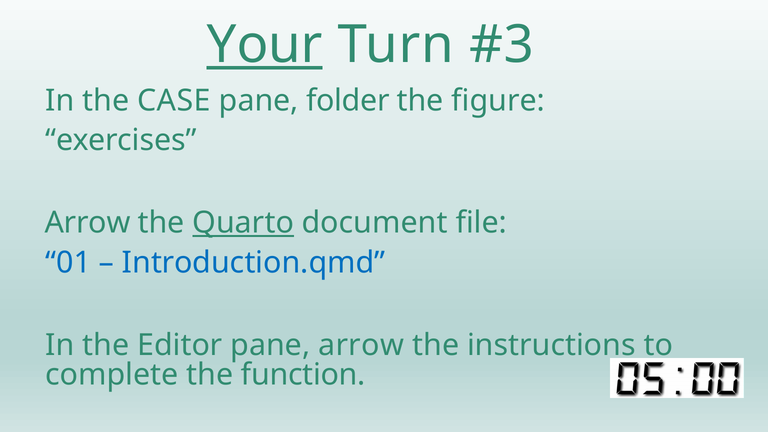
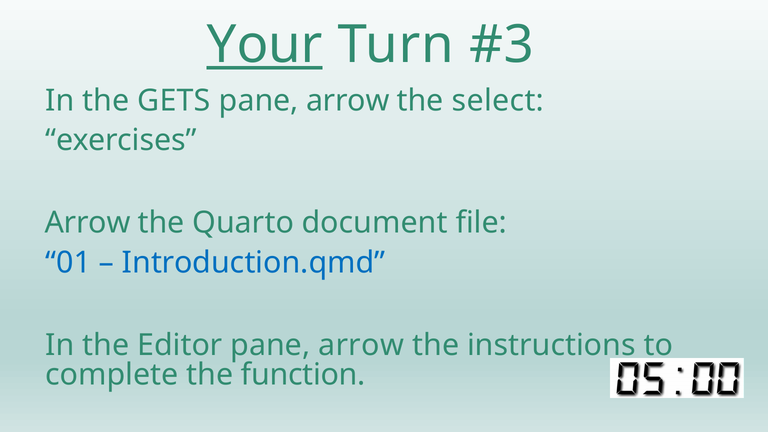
CASE: CASE -> GETS (174, 101)
folder: folder -> arrow (348, 101)
figure: figure -> select (498, 101)
Quarto underline: present -> none (243, 223)
